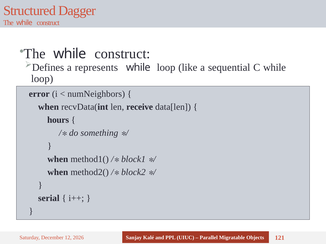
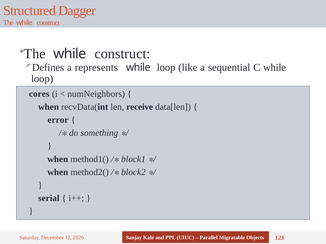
error: error -> cores (39, 94)
hours: hours -> error (58, 120)
